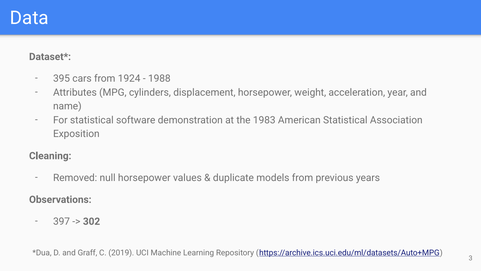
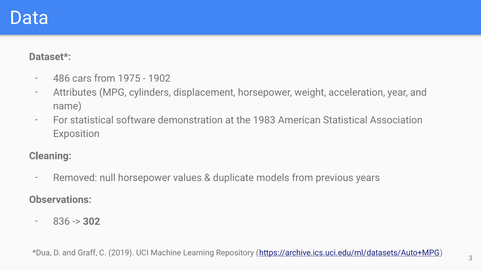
395: 395 -> 486 (62, 78)
1924: 1924 -> 1975 (129, 78)
1988: 1988 -> 1902 (159, 78)
397: 397 -> 836 (62, 221)
